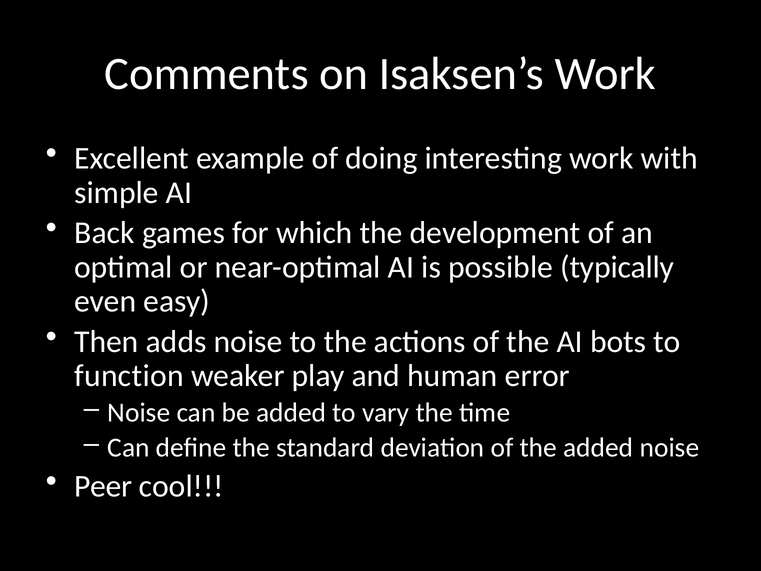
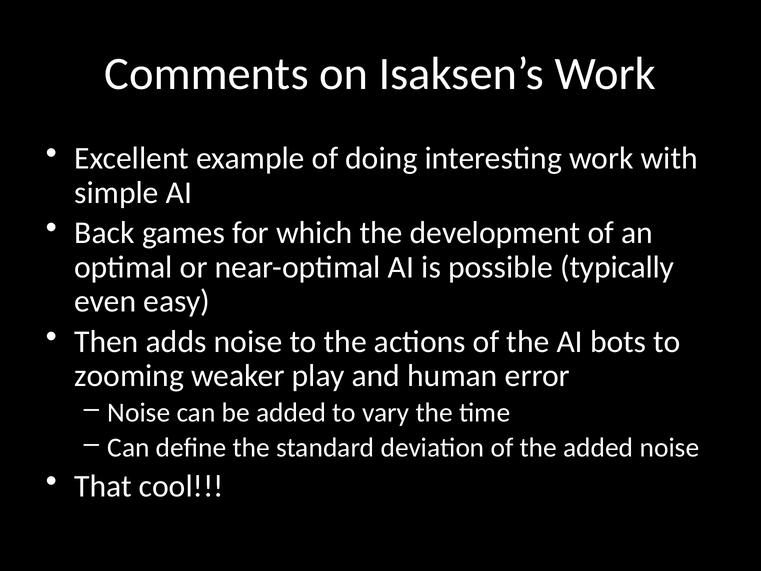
function: function -> zooming (129, 376)
Peer: Peer -> That (103, 486)
